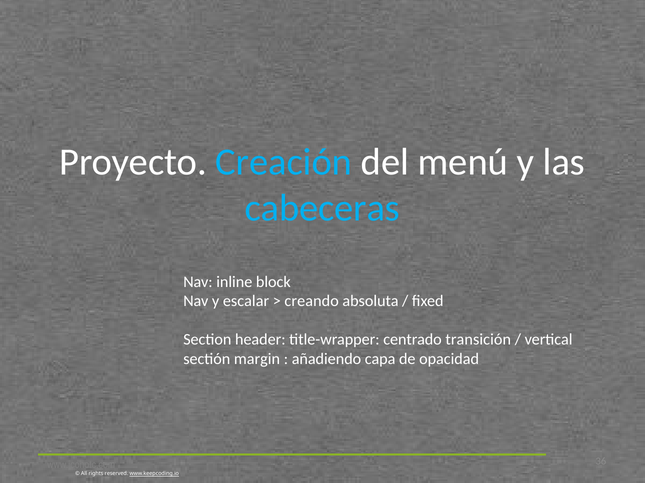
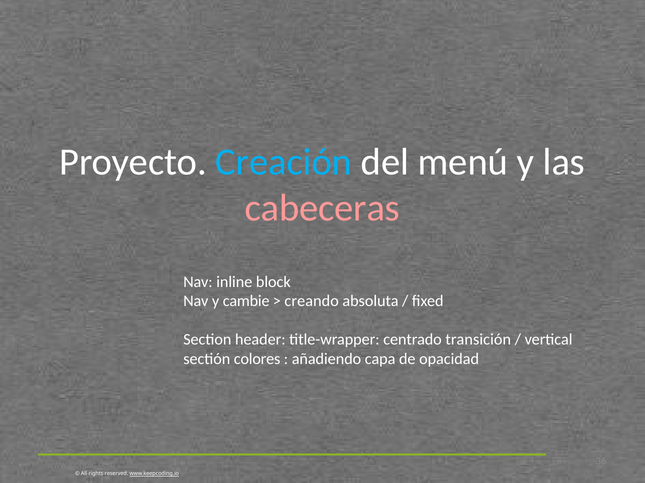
cabeceras colour: light blue -> pink (322, 208)
escalar: escalar -> cambie (246, 301)
margin: margin -> colores (257, 360)
